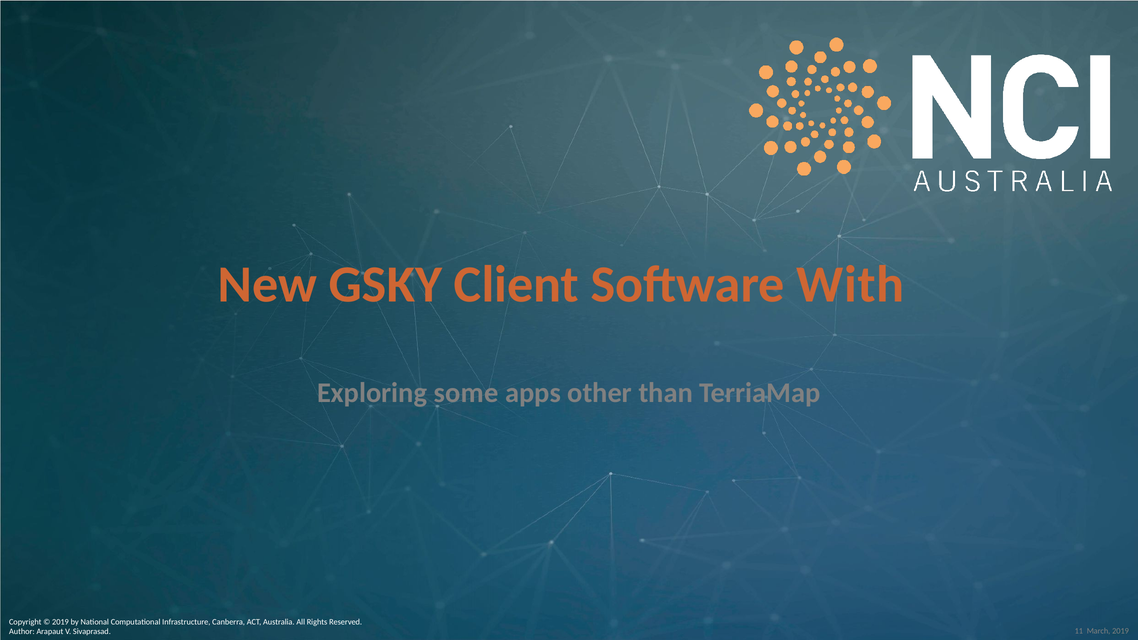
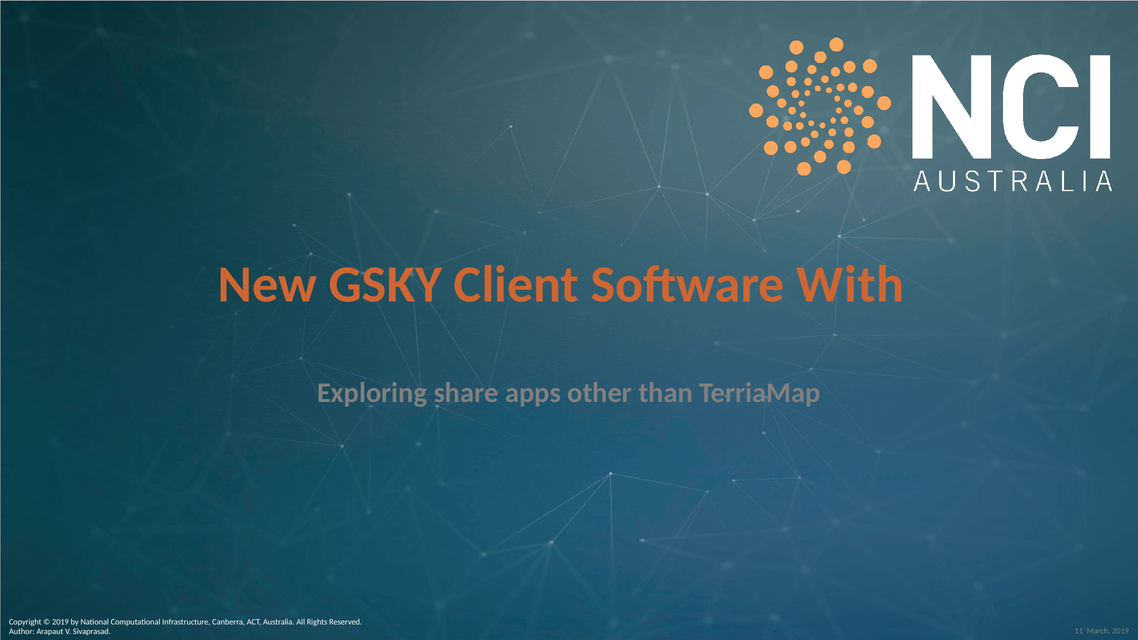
some: some -> share (466, 393)
